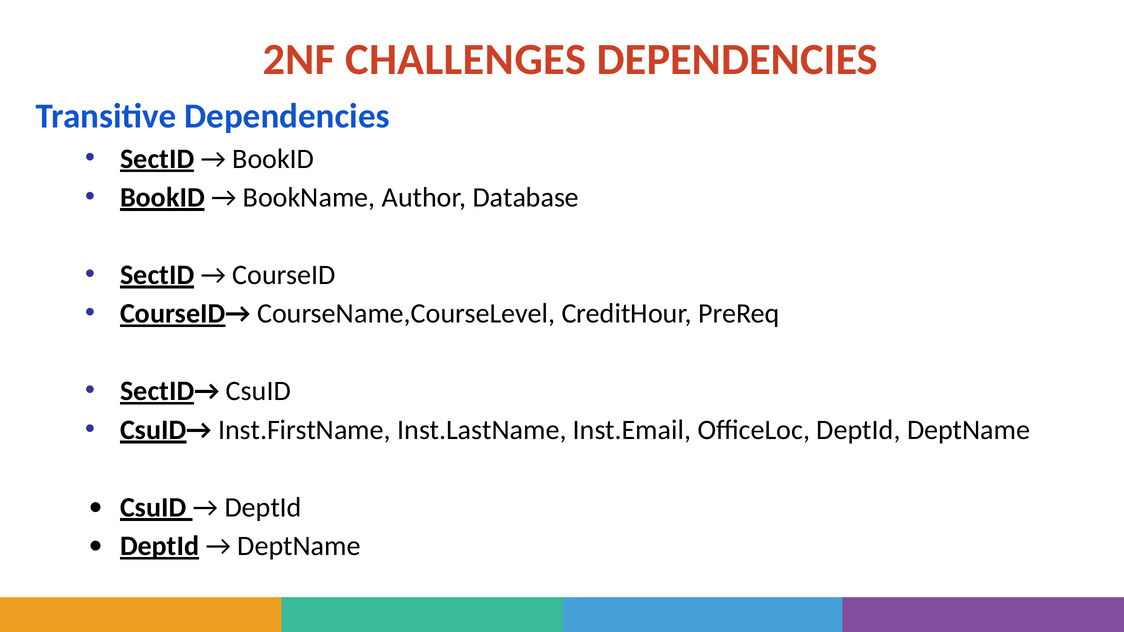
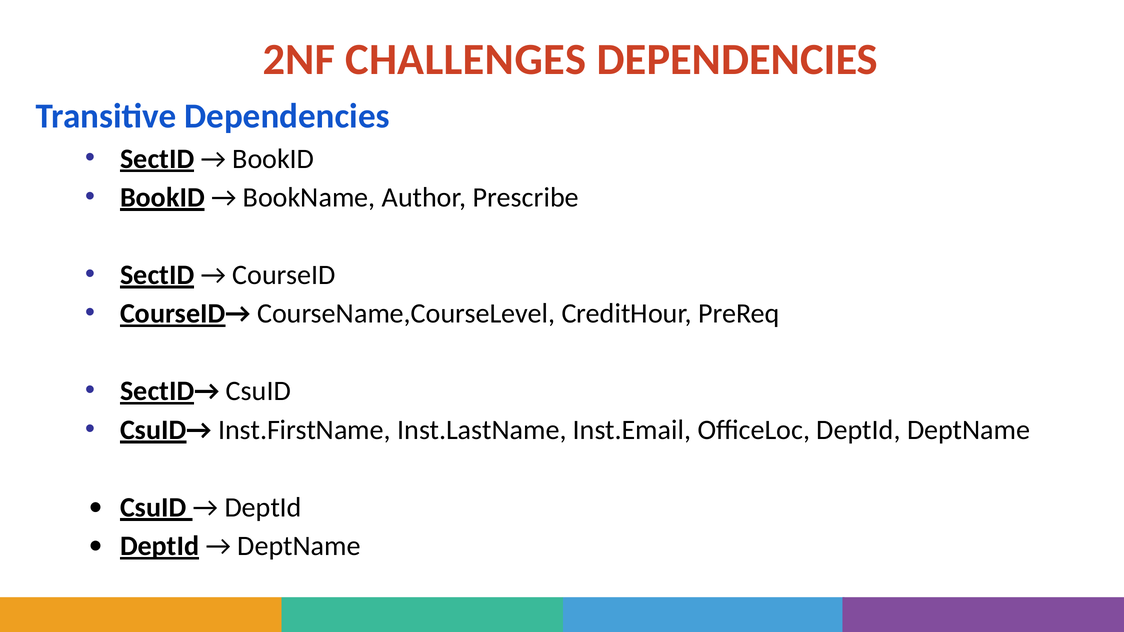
Database: Database -> Prescribe (526, 198)
